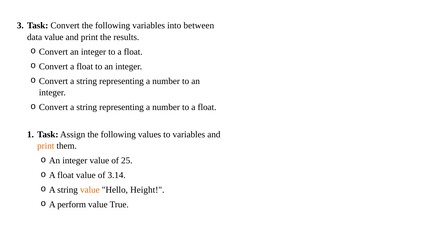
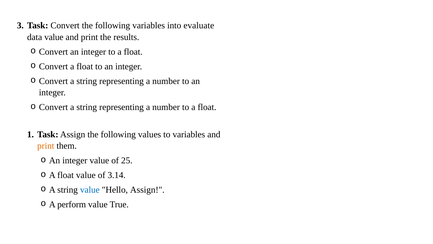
between: between -> evaluate (199, 26)
value colour: orange -> blue (90, 189)
Hello Height: Height -> Assign (147, 189)
